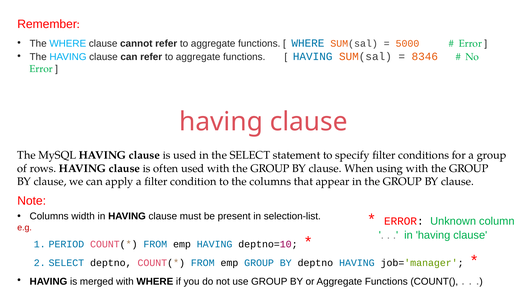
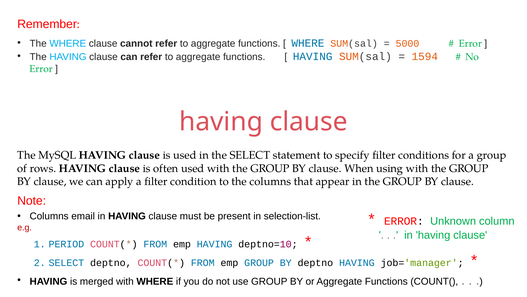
8346: 8346 -> 1594 (425, 56)
width: width -> email (83, 216)
